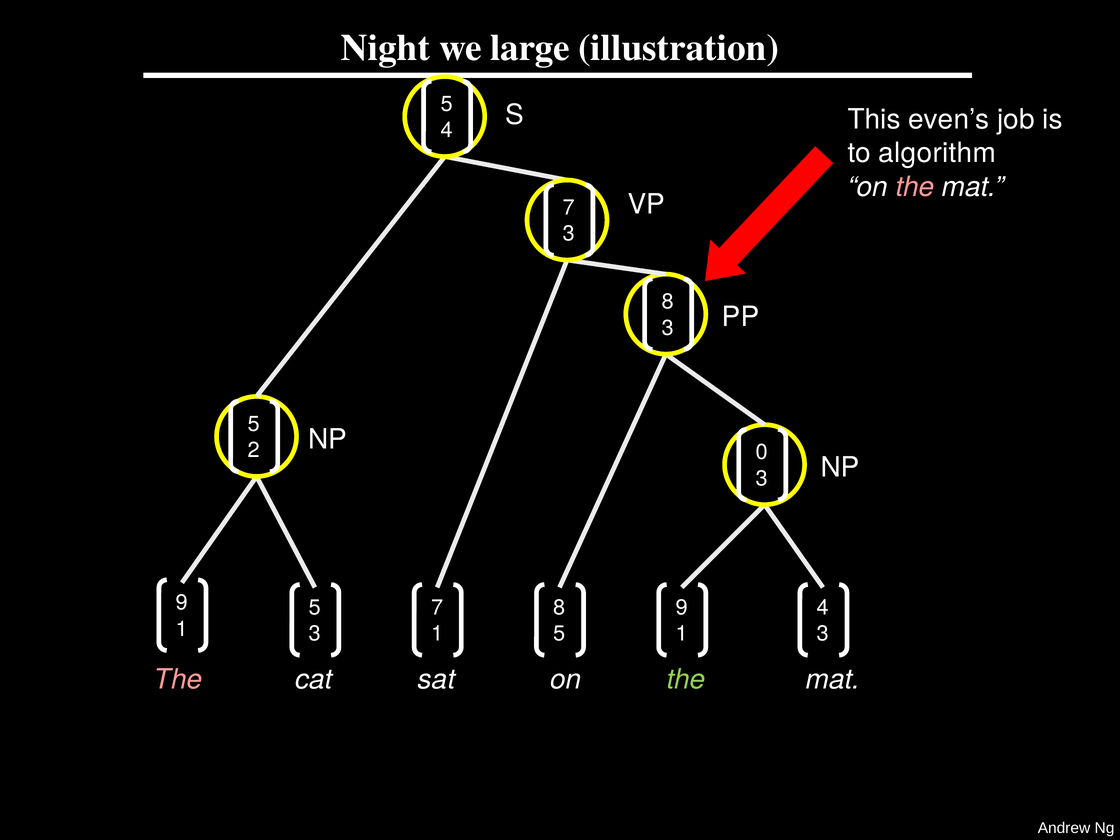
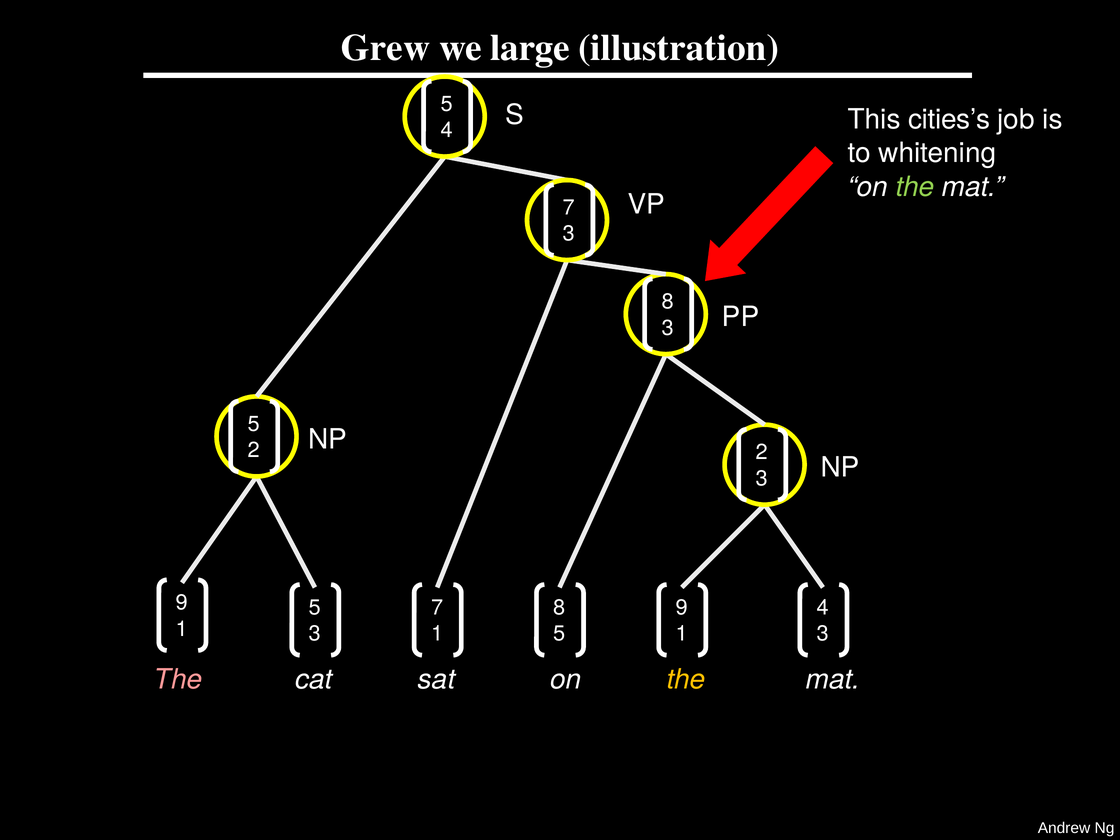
Night: Night -> Grew (385, 48)
even’s: even’s -> cities’s (949, 120)
algorithm: algorithm -> whitening (937, 153)
the colour: pink -> light green (915, 187)
2 0: 0 -> 2 (762, 452)
the colour: light green -> yellow (686, 679)
